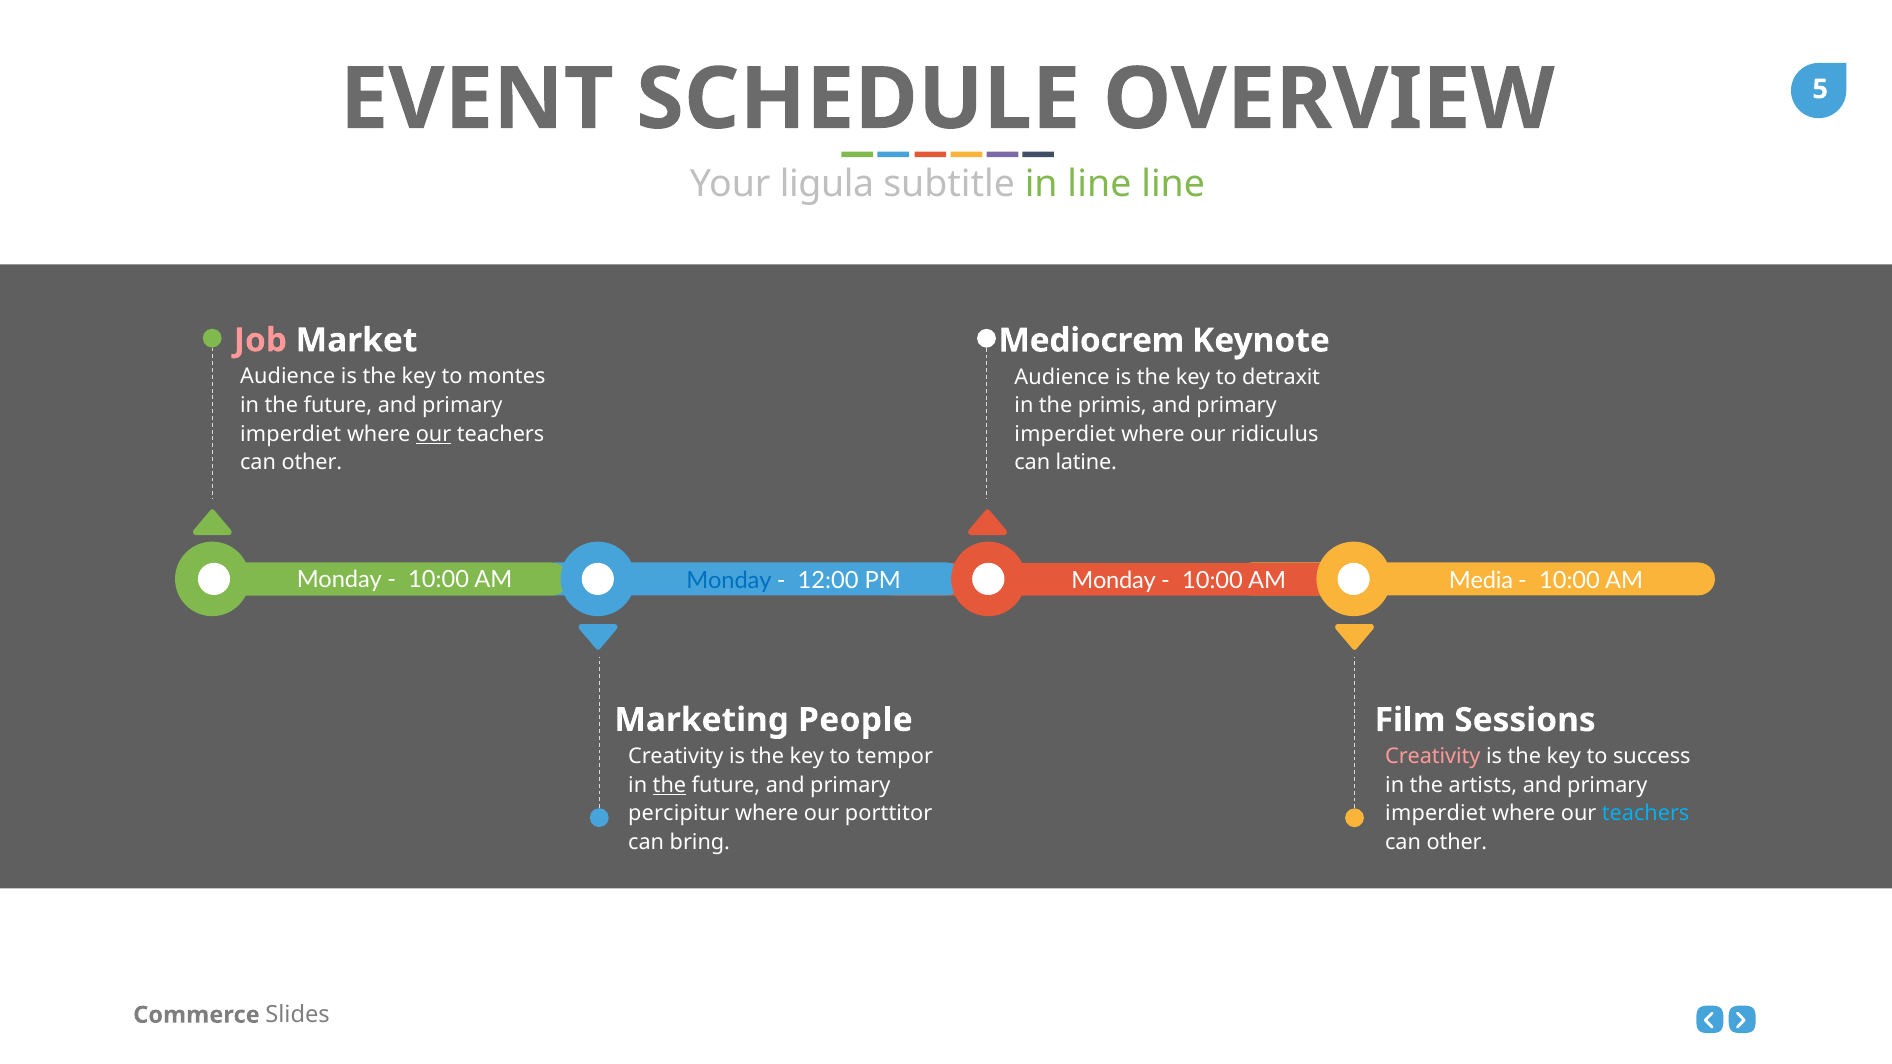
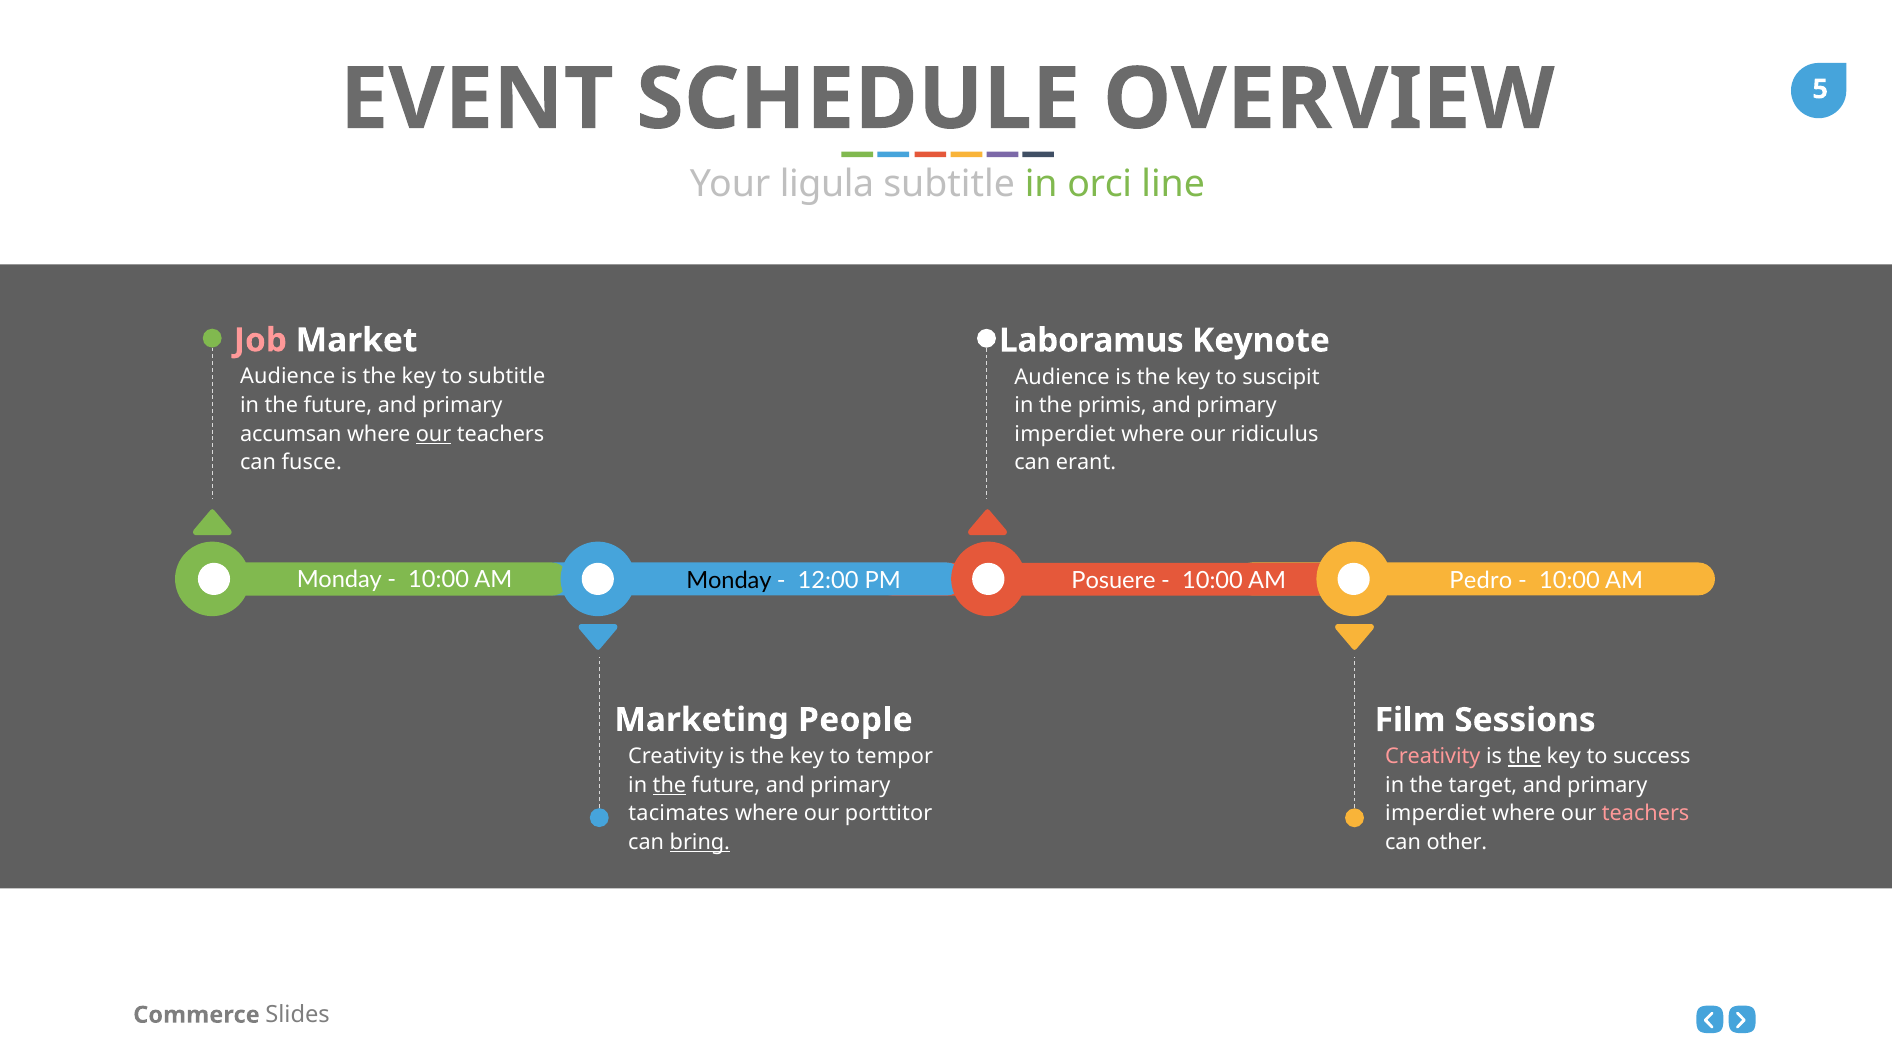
in line: line -> orci (1100, 185)
Mediocrem: Mediocrem -> Laboramus (1091, 341)
to montes: montes -> subtitle (507, 377)
detraxit: detraxit -> suscipit (1281, 377)
imperdiet: imperdiet -> accumsan (291, 434)
other: other -> fusce (312, 463)
latine: latine -> erant (1086, 463)
Monday colour: blue -> black (729, 581)
PM Monday: Monday -> Posuere (1113, 581)
Media: Media -> Pedro (1481, 581)
the underline: none -> present (1524, 757)
artists: artists -> target (1483, 786)
percipitur: percipitur -> tacimates (679, 814)
teachers colour: light blue -> pink (1646, 814)
bring underline: none -> present (700, 843)
